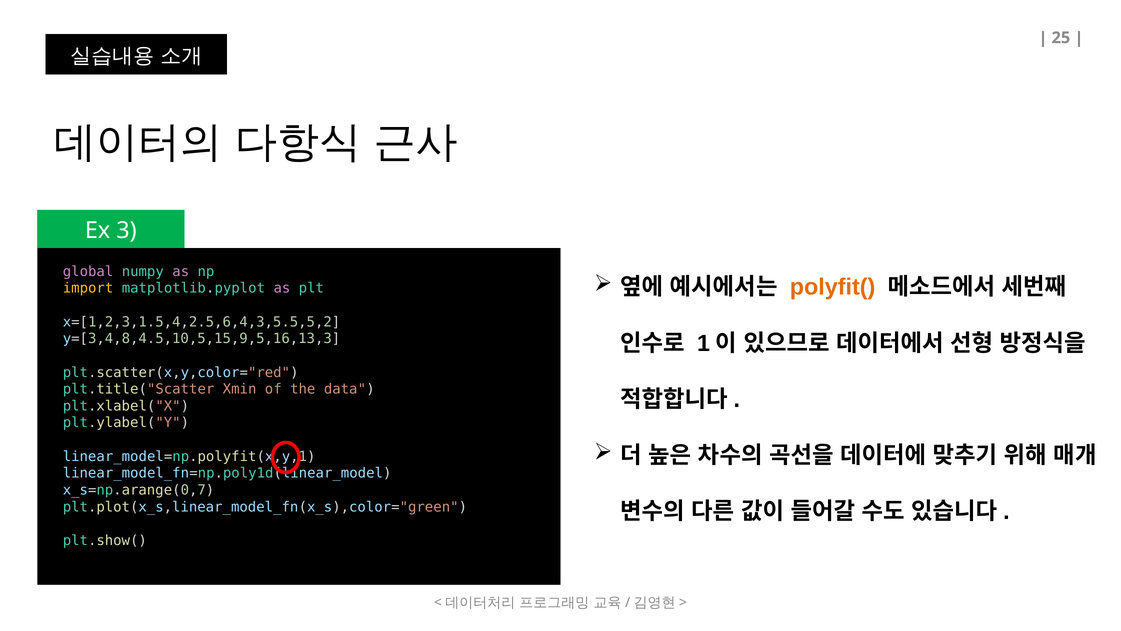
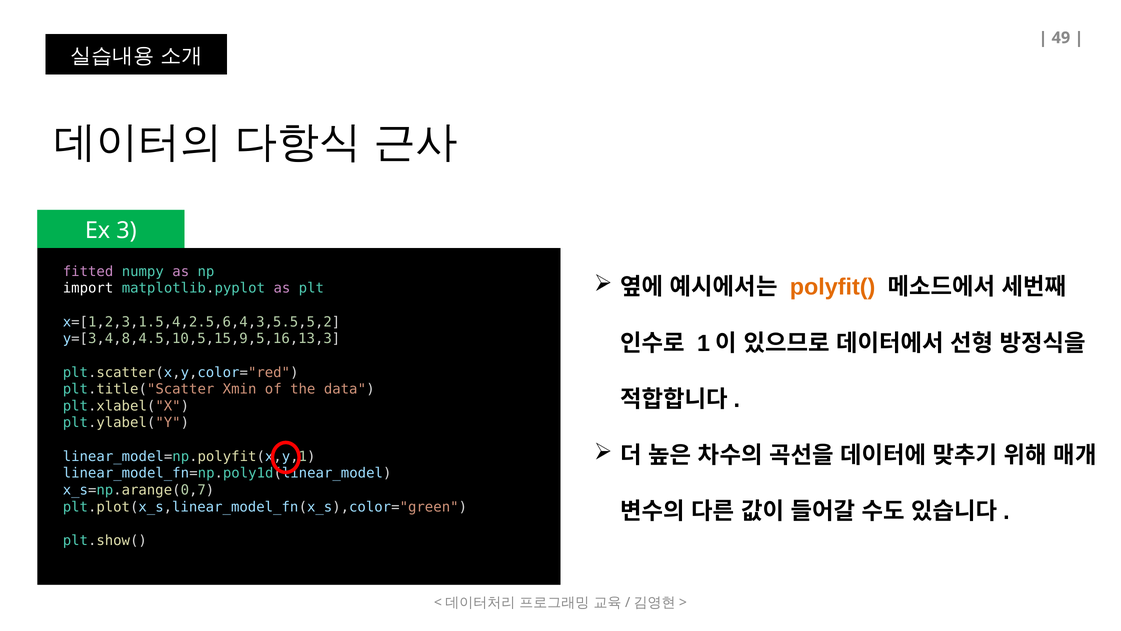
25: 25 -> 49 (1061, 38)
global: global -> fitted (88, 271)
import colour: yellow -> white (88, 288)
